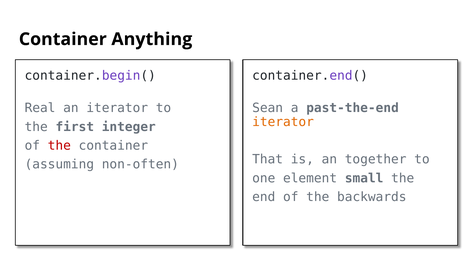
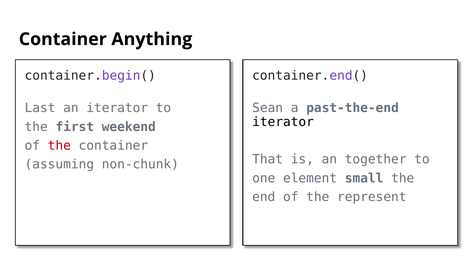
Real: Real -> Last (40, 108)
iterator colour: orange -> black (283, 122)
integer: integer -> weekend (129, 127)
non-often: non-often -> non-chunk (140, 164)
backwards: backwards -> represent (372, 197)
